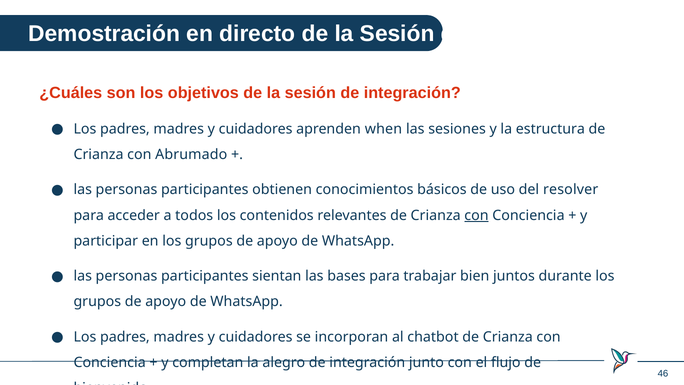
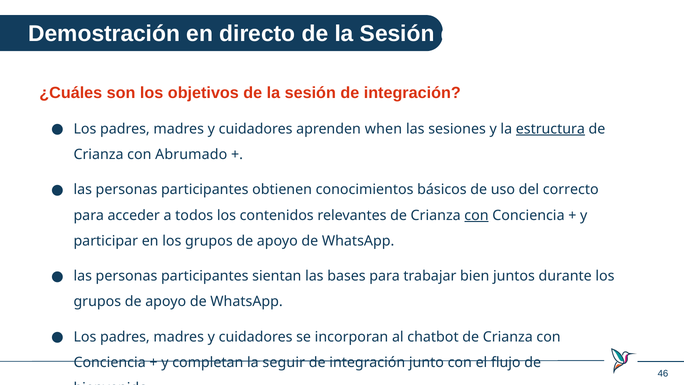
estructura underline: none -> present (550, 129)
resolver: resolver -> correcto (571, 190)
alegro: alegro -> seguir (284, 362)
